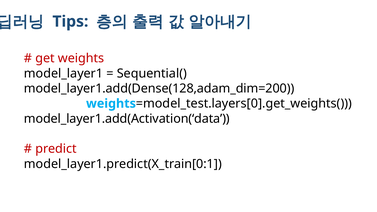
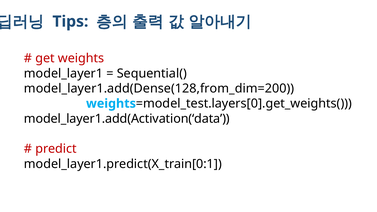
model_layer1.add(Dense(128,adam_dim=200: model_layer1.add(Dense(128,adam_dim=200 -> model_layer1.add(Dense(128,from_dim=200 (159, 88)
